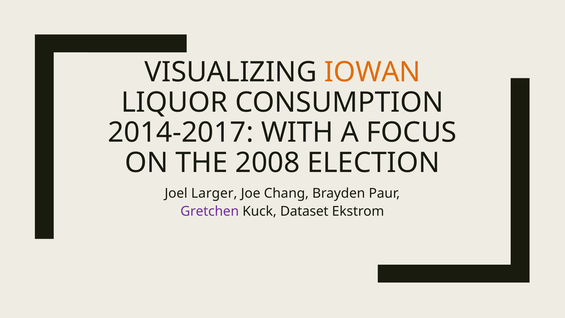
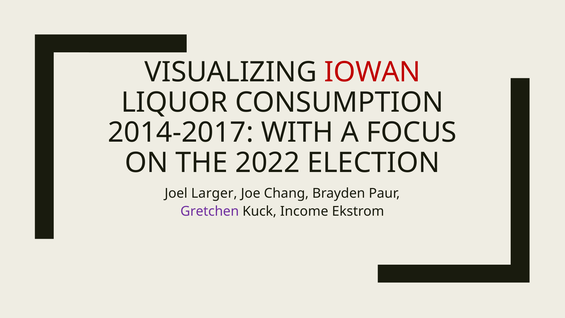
IOWAN colour: orange -> red (372, 72)
2008: 2008 -> 2022 (268, 163)
Dataset: Dataset -> Income (304, 211)
